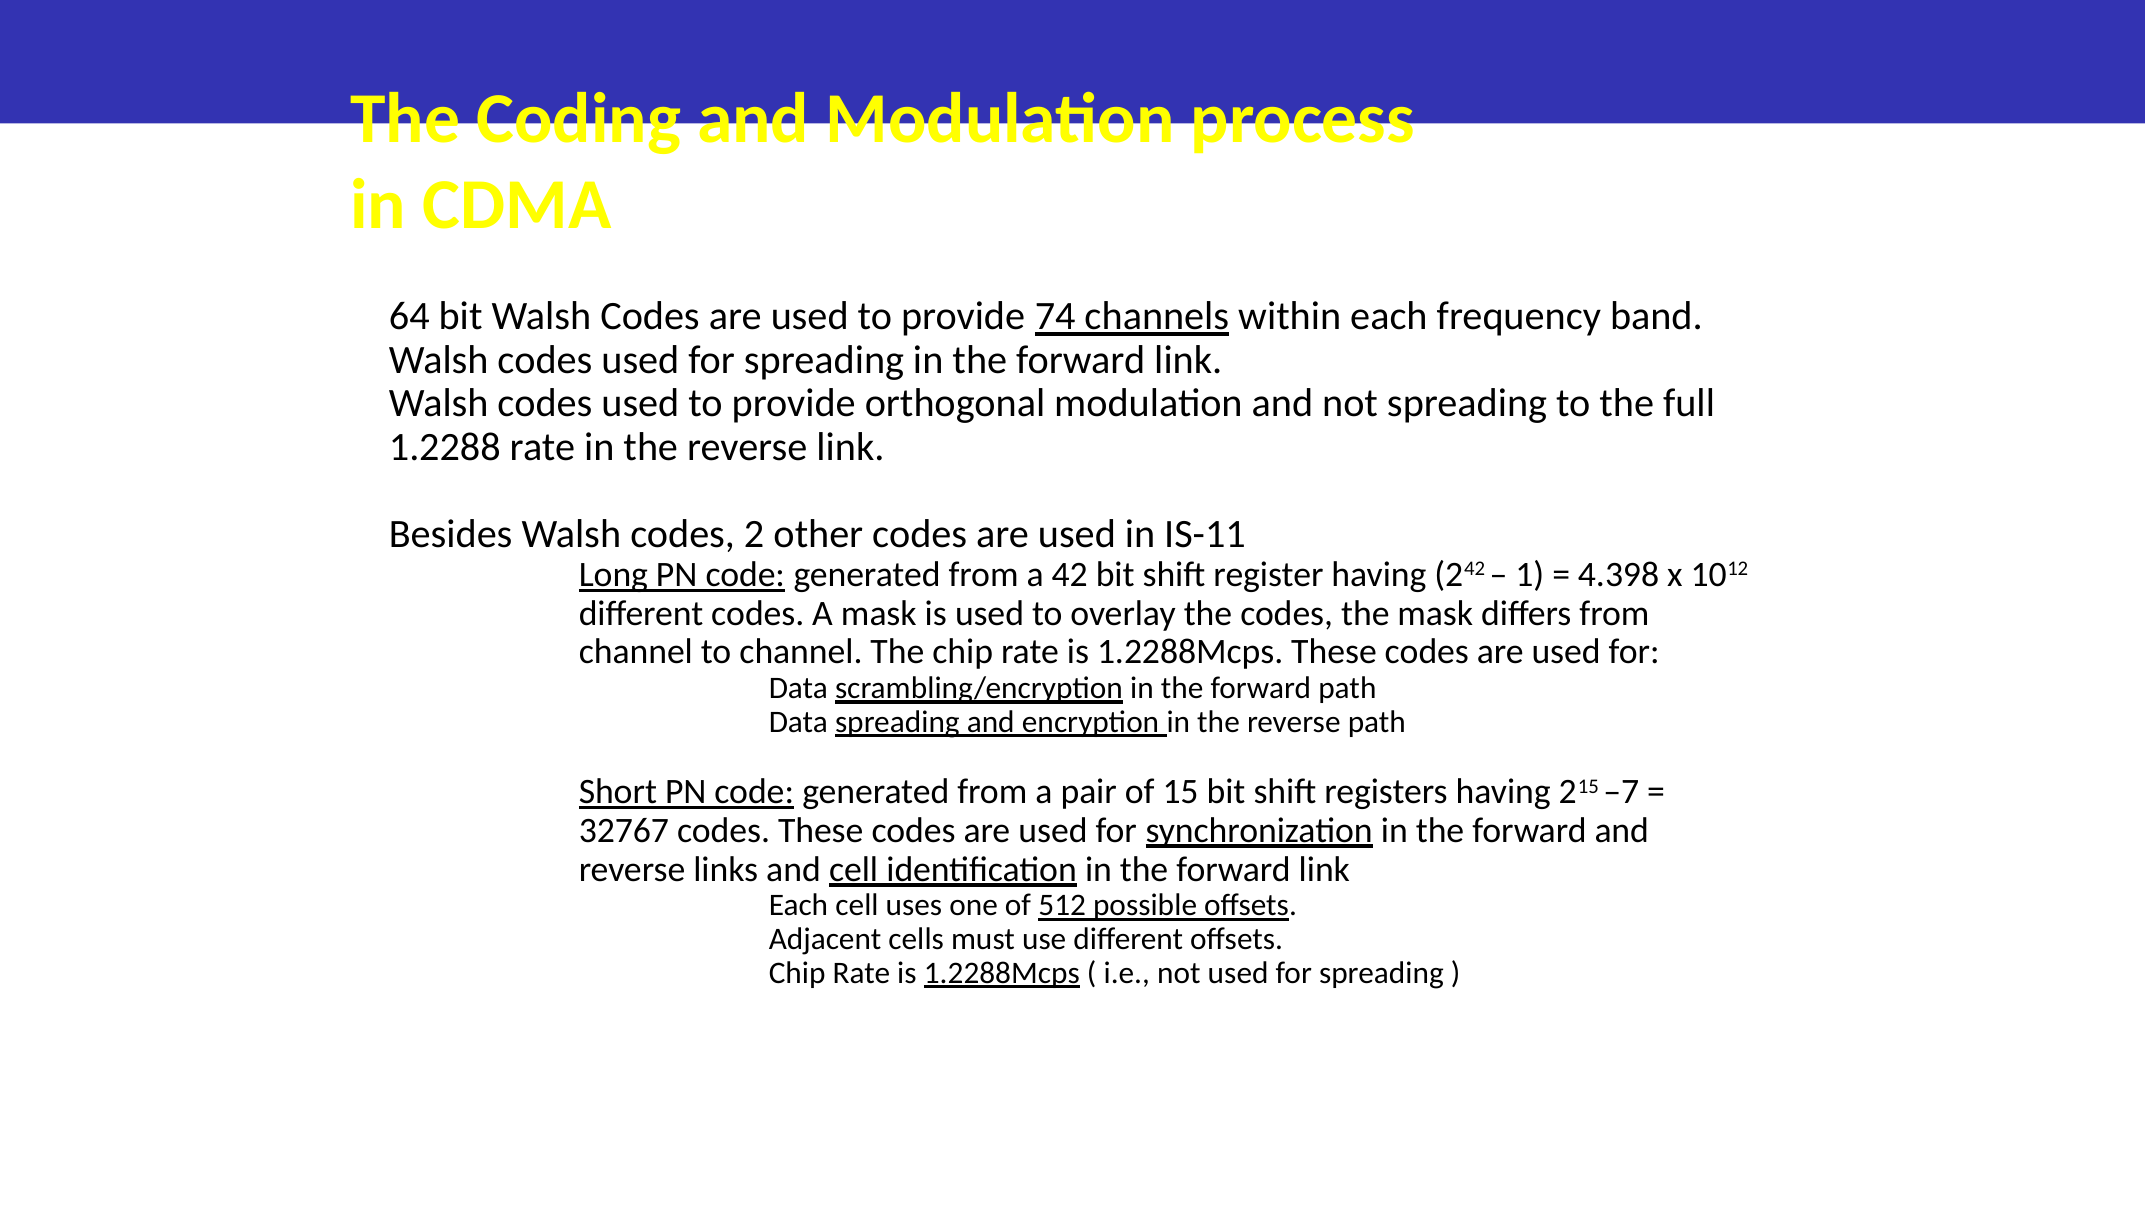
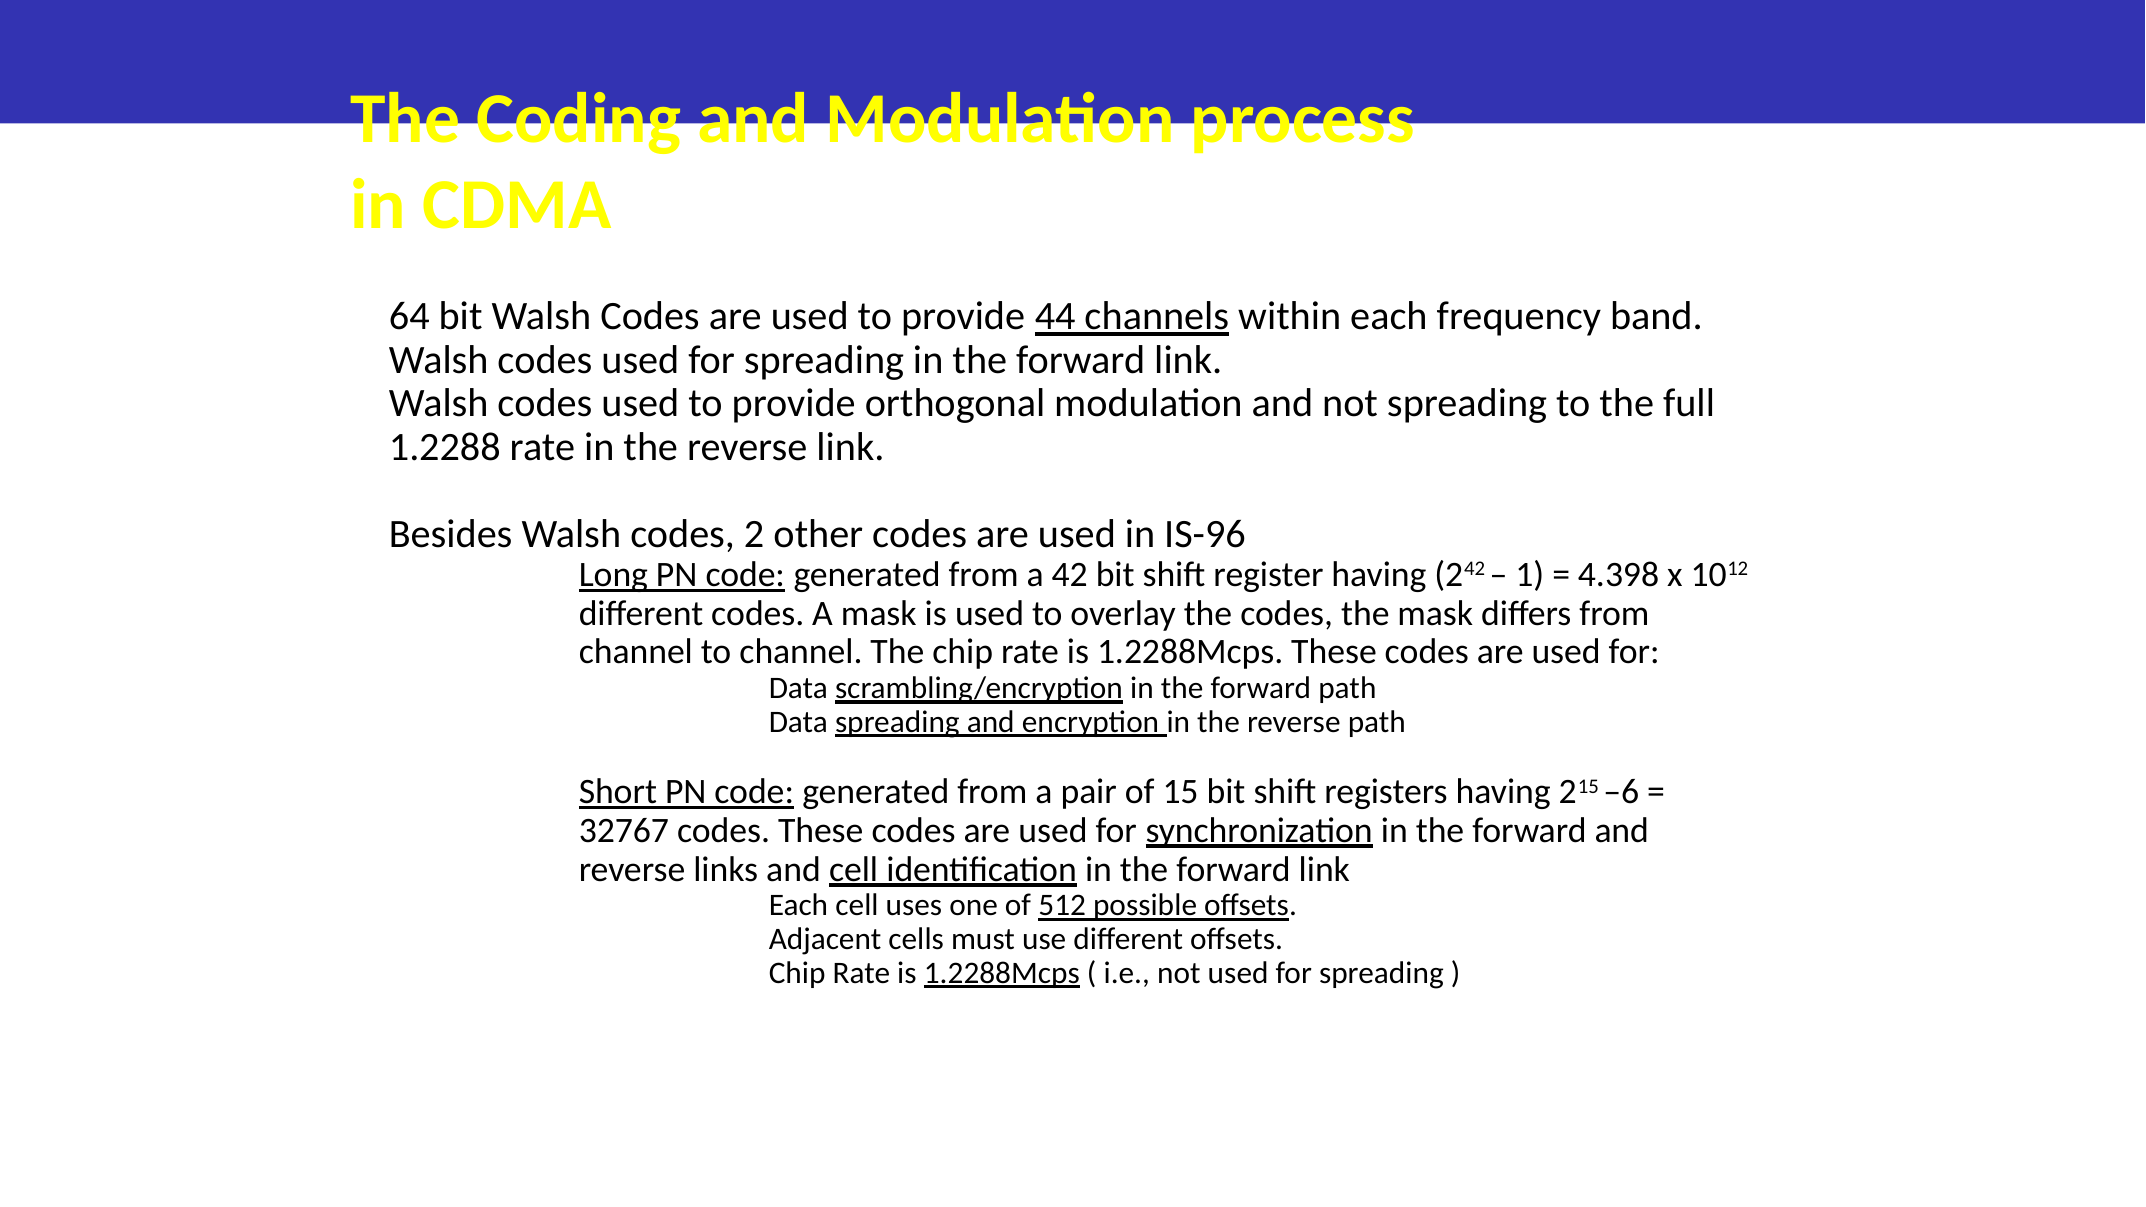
74: 74 -> 44 (1055, 317)
IS-11: IS-11 -> IS-96 (1205, 534)
–7: –7 -> –6 (1621, 792)
